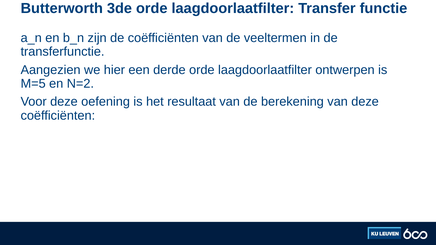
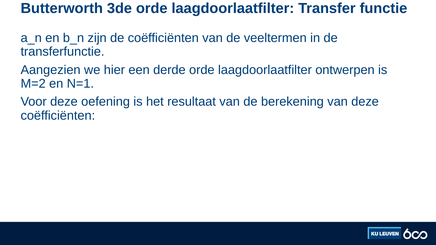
M=5: M=5 -> M=2 (33, 84)
N=2: N=2 -> N=1 (80, 84)
